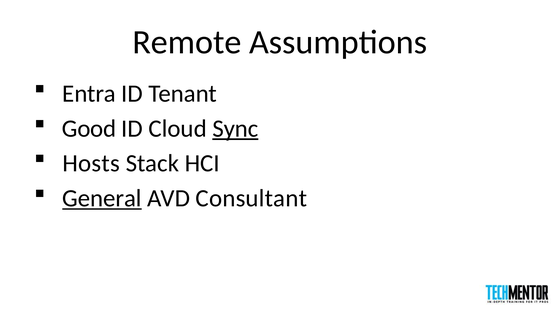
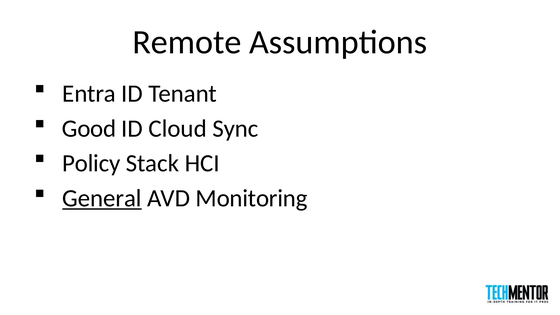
Sync underline: present -> none (235, 129)
Hosts: Hosts -> Policy (91, 163)
Consultant: Consultant -> Monitoring (252, 198)
